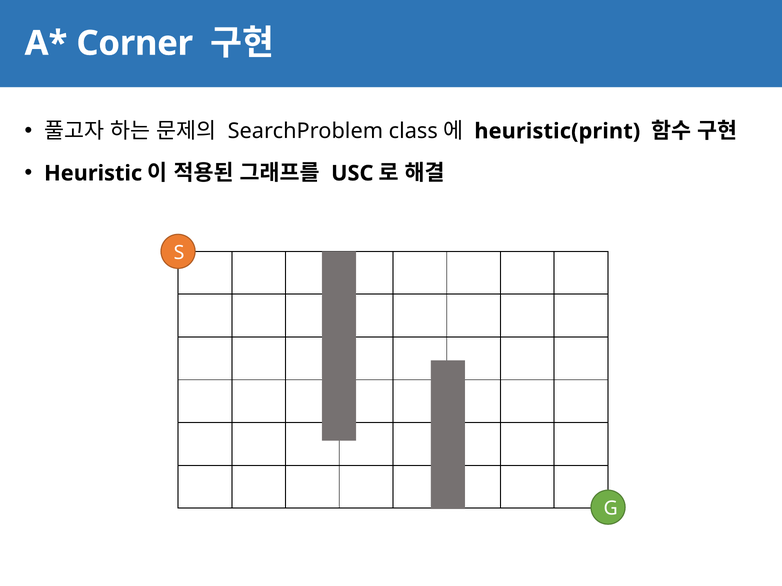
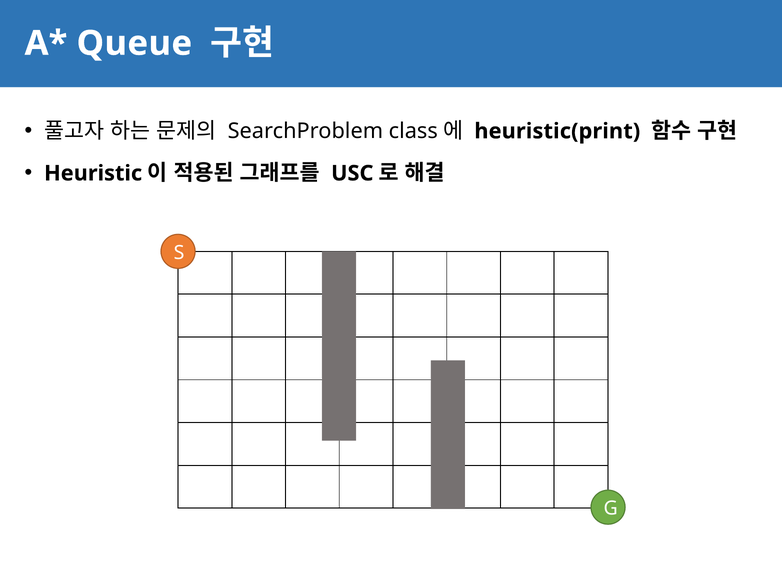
Corner: Corner -> Queue (134, 43)
